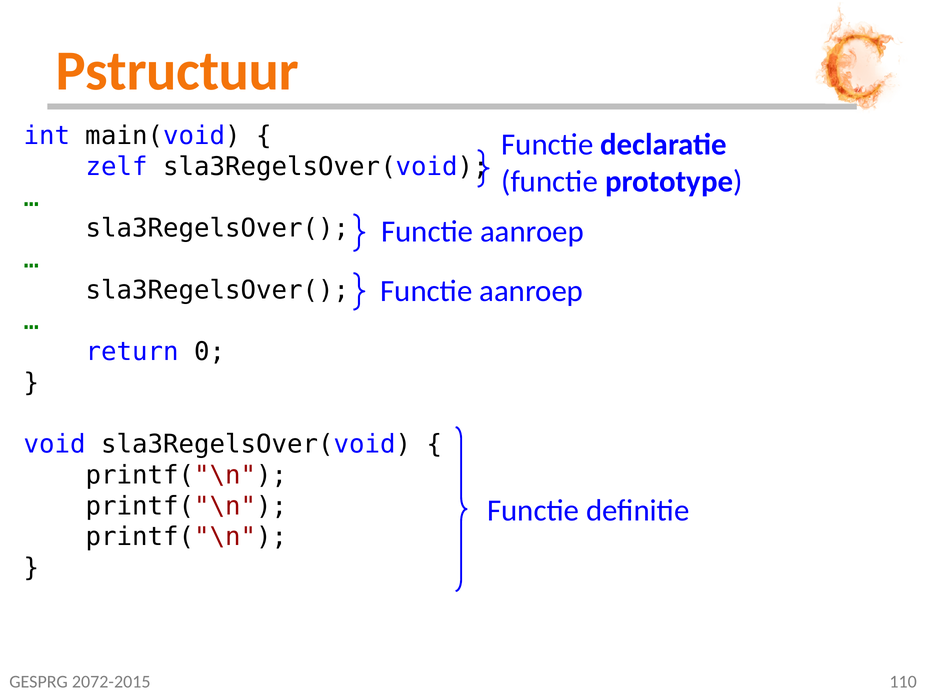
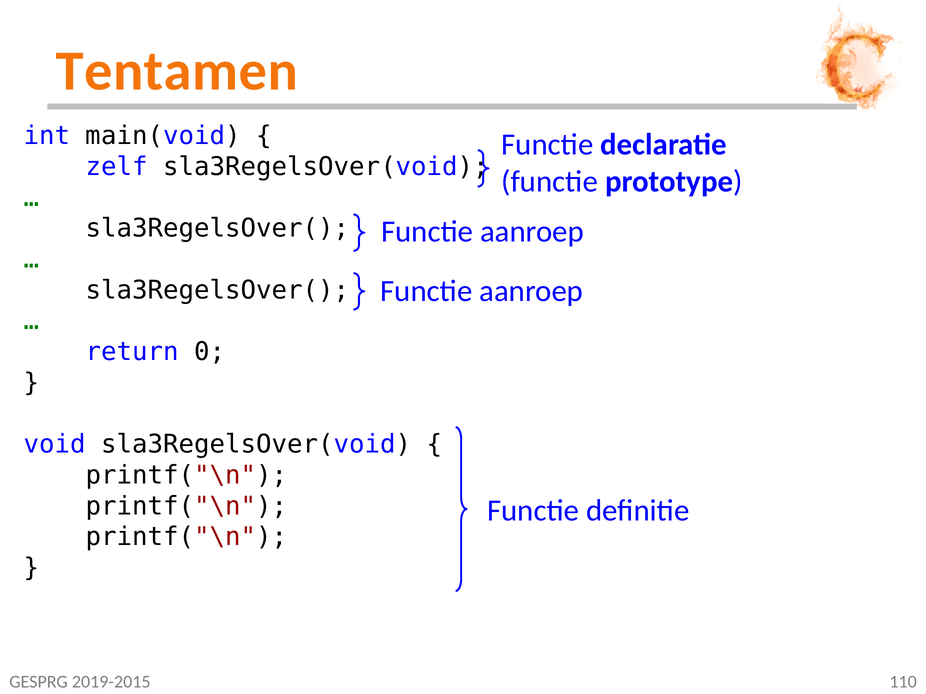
Pstructuur: Pstructuur -> Tentamen (177, 71)
2072-2015: 2072-2015 -> 2019-2015 (111, 683)
